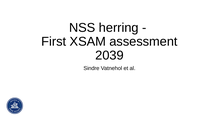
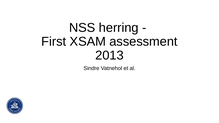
2039: 2039 -> 2013 (109, 55)
